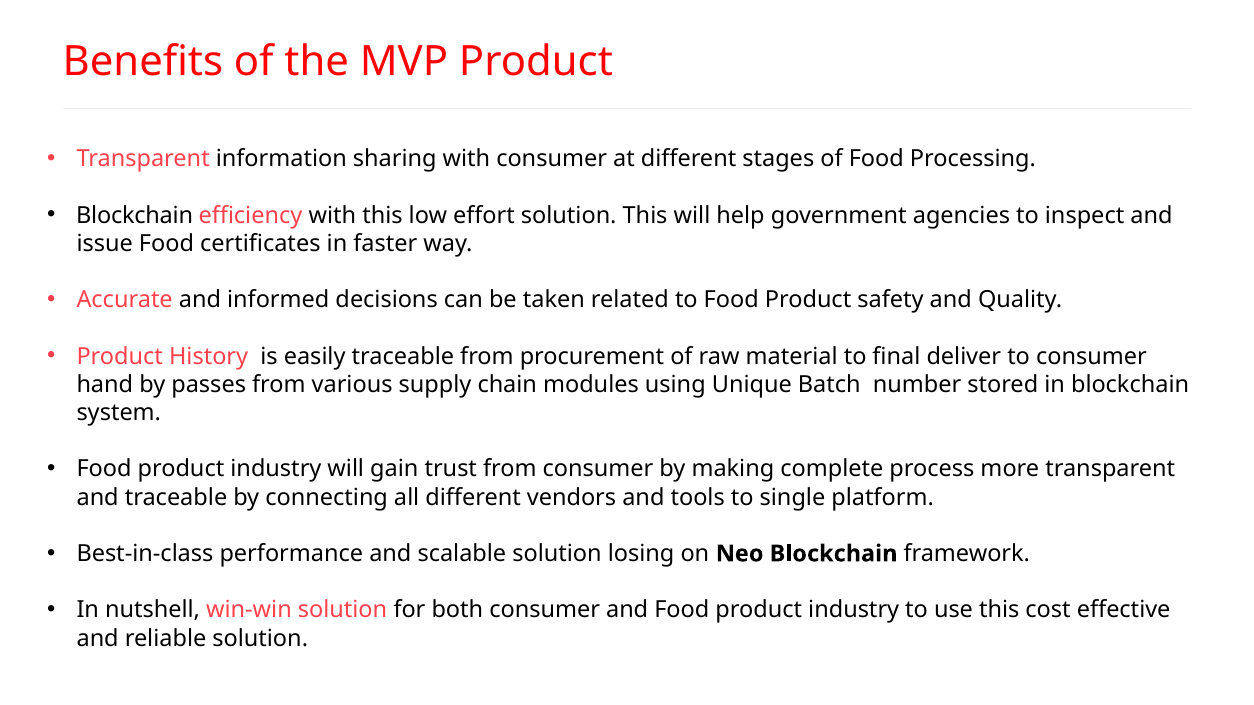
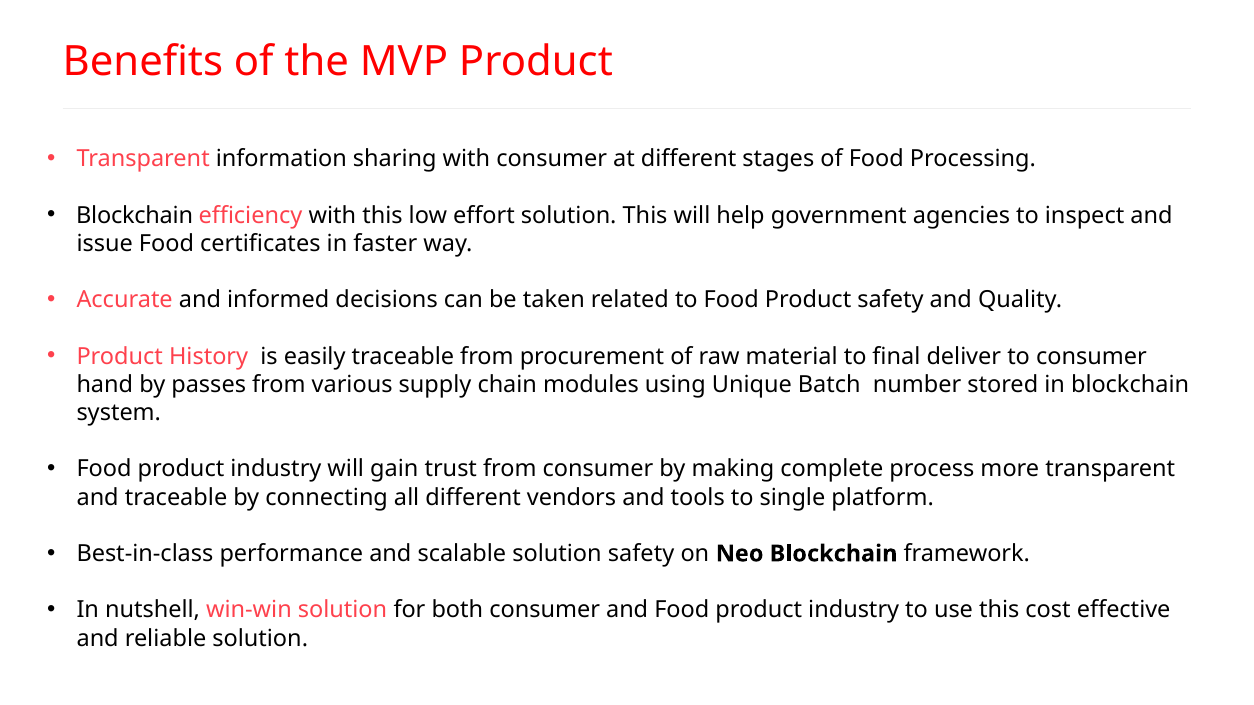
solution losing: losing -> safety (641, 554)
